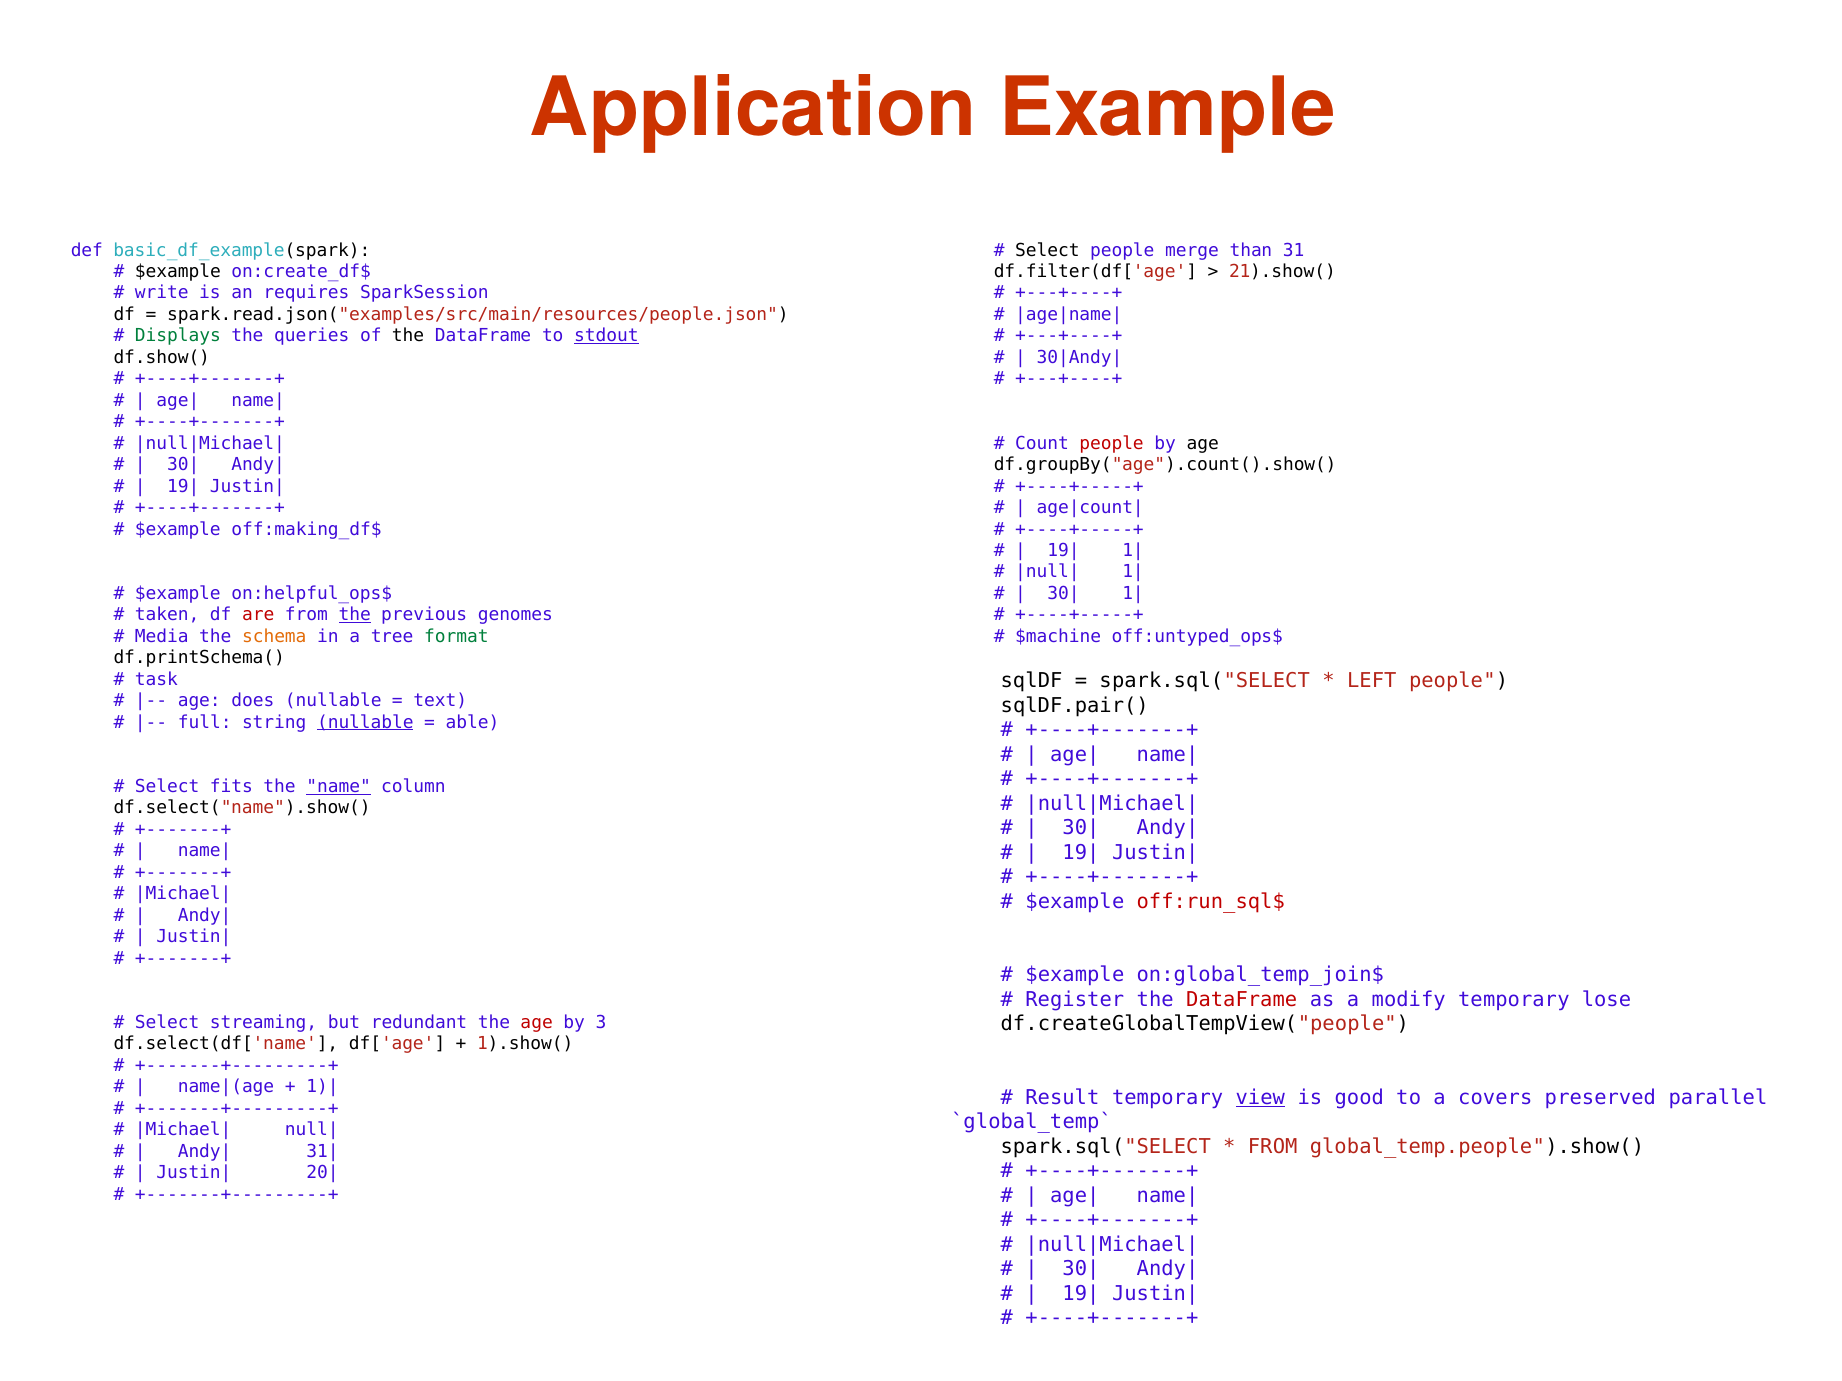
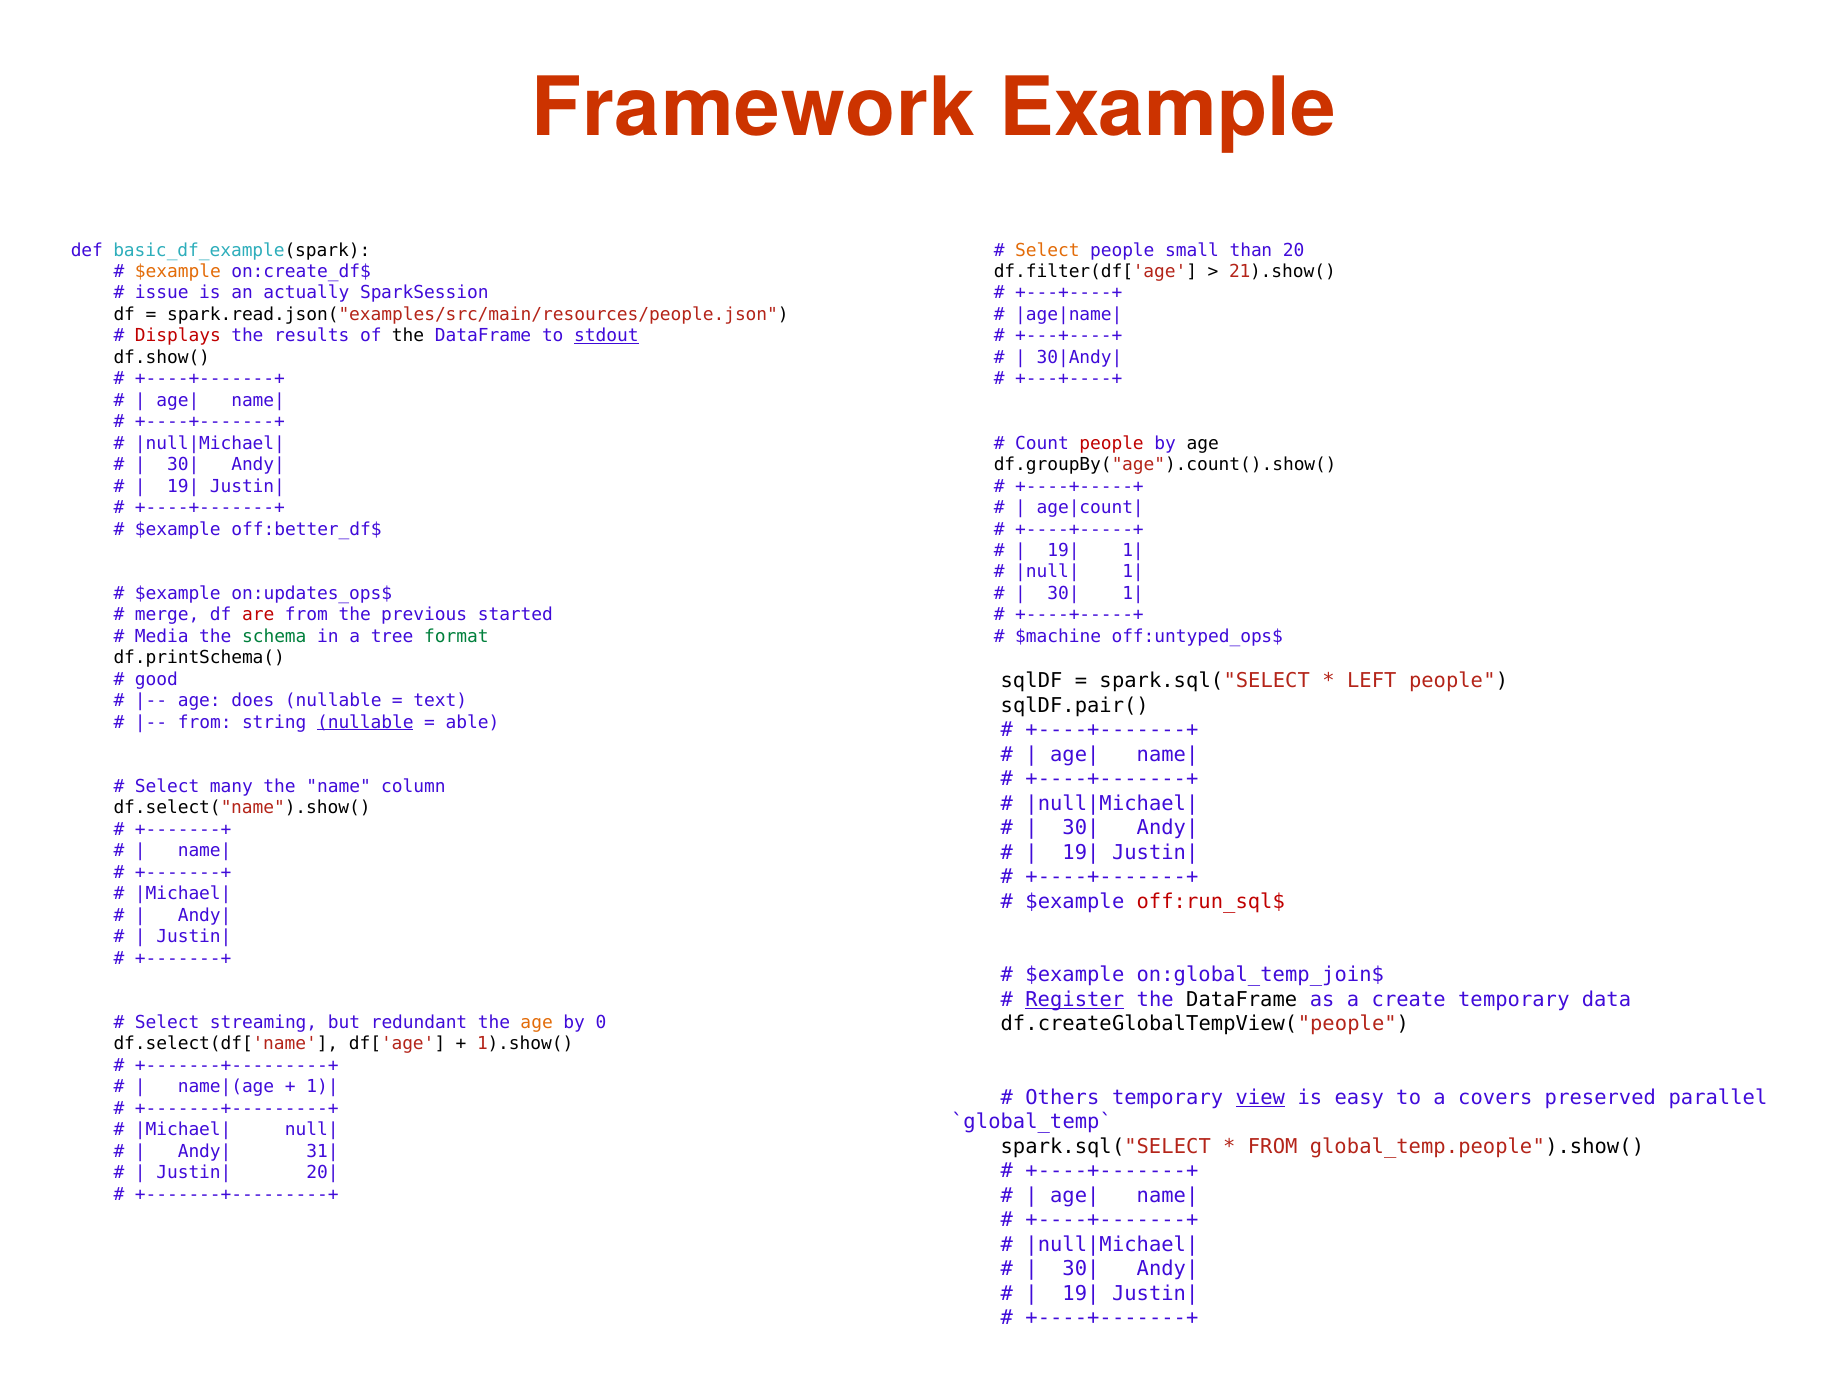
Application: Application -> Framework (753, 108)
Select colour: black -> orange (1047, 250)
merge: merge -> small (1192, 250)
31: 31 -> 20 (1294, 250)
$example colour: black -> orange (178, 272)
write: write -> issue (162, 293)
requires: requires -> actually (306, 293)
Displays colour: green -> red (178, 336)
queries: queries -> results (312, 336)
off:making_df$: off:making_df$ -> off:better_df$ (307, 529)
on:helpful_ops$: on:helpful_ops$ -> on:updates_ops$ (312, 594)
taken: taken -> merge (167, 615)
the underline: present -> none (355, 615)
genomes: genomes -> started (515, 615)
schema colour: orange -> green (274, 637)
task: task -> good (156, 680)
full: full -> from (205, 722)
fits: fits -> many (232, 787)
name underline: present -> none (339, 787)
Register underline: none -> present (1075, 1000)
DataFrame colour: red -> black (1242, 1000)
modify: modify -> create (1409, 1000)
lose: lose -> data (1606, 1000)
age colour: red -> orange (537, 1023)
3: 3 -> 0 (601, 1023)
Result: Result -> Others (1062, 1098)
good: good -> easy (1359, 1098)
